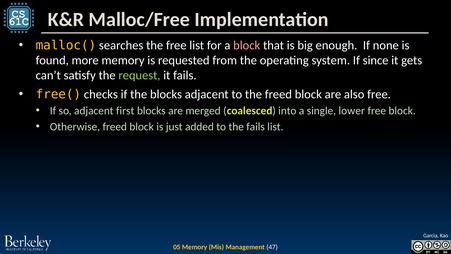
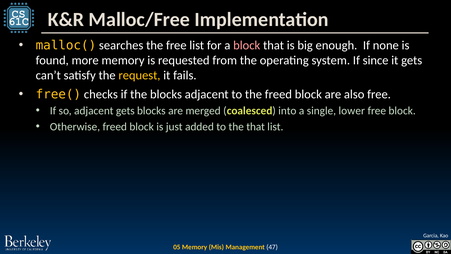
request colour: light green -> yellow (139, 75)
adjacent first: first -> gets (125, 111)
the fails: fails -> that (256, 126)
